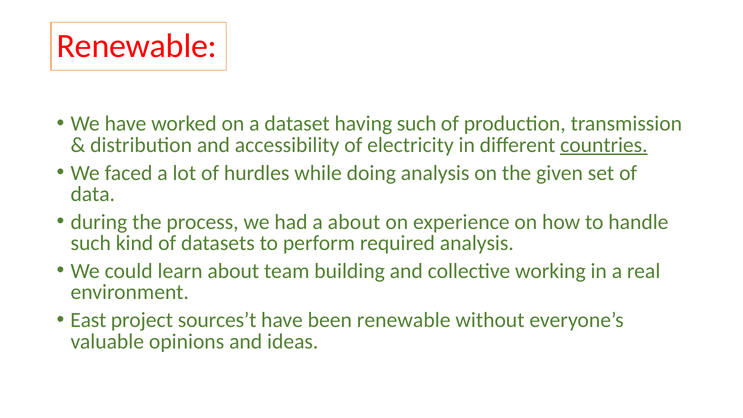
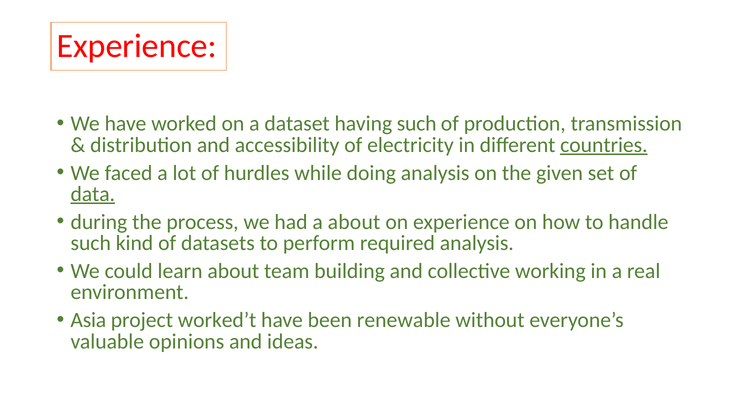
Renewable: Renewable -> Experience (137, 46)
data underline: none -> present (93, 194)
East: East -> Asia (88, 320)
sources’t: sources’t -> worked’t (217, 320)
